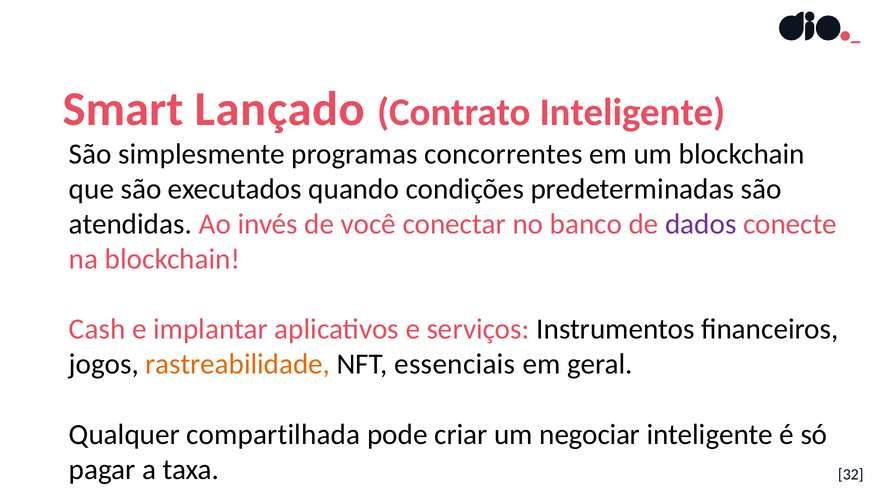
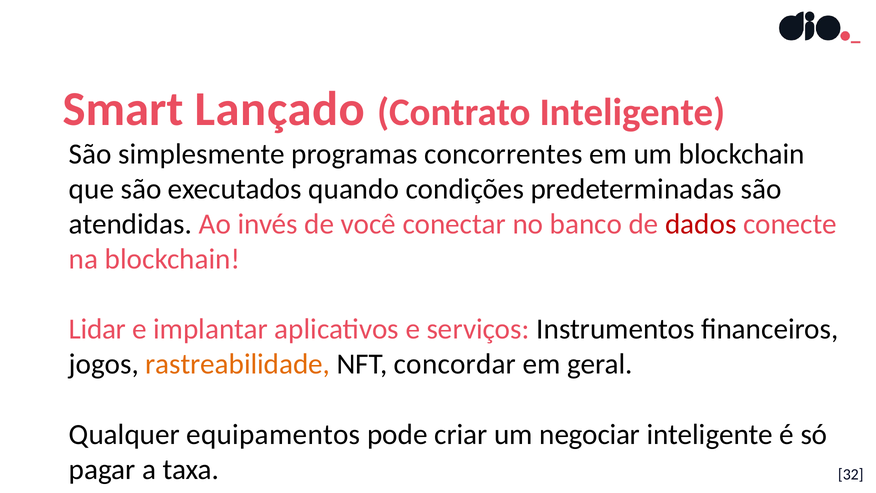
dados colour: purple -> red (701, 224)
Cash: Cash -> Lidar (97, 329)
essenciais: essenciais -> concordar (455, 364)
compartilhada: compartilhada -> equipamentos (273, 434)
